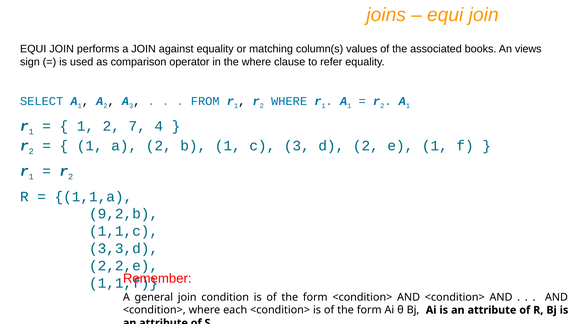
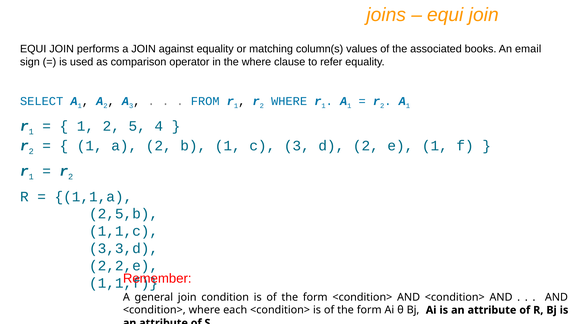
views: views -> email (528, 49)
7: 7 -> 5 (137, 126)
9,2,b: 9,2,b -> 2,5,b (124, 214)
